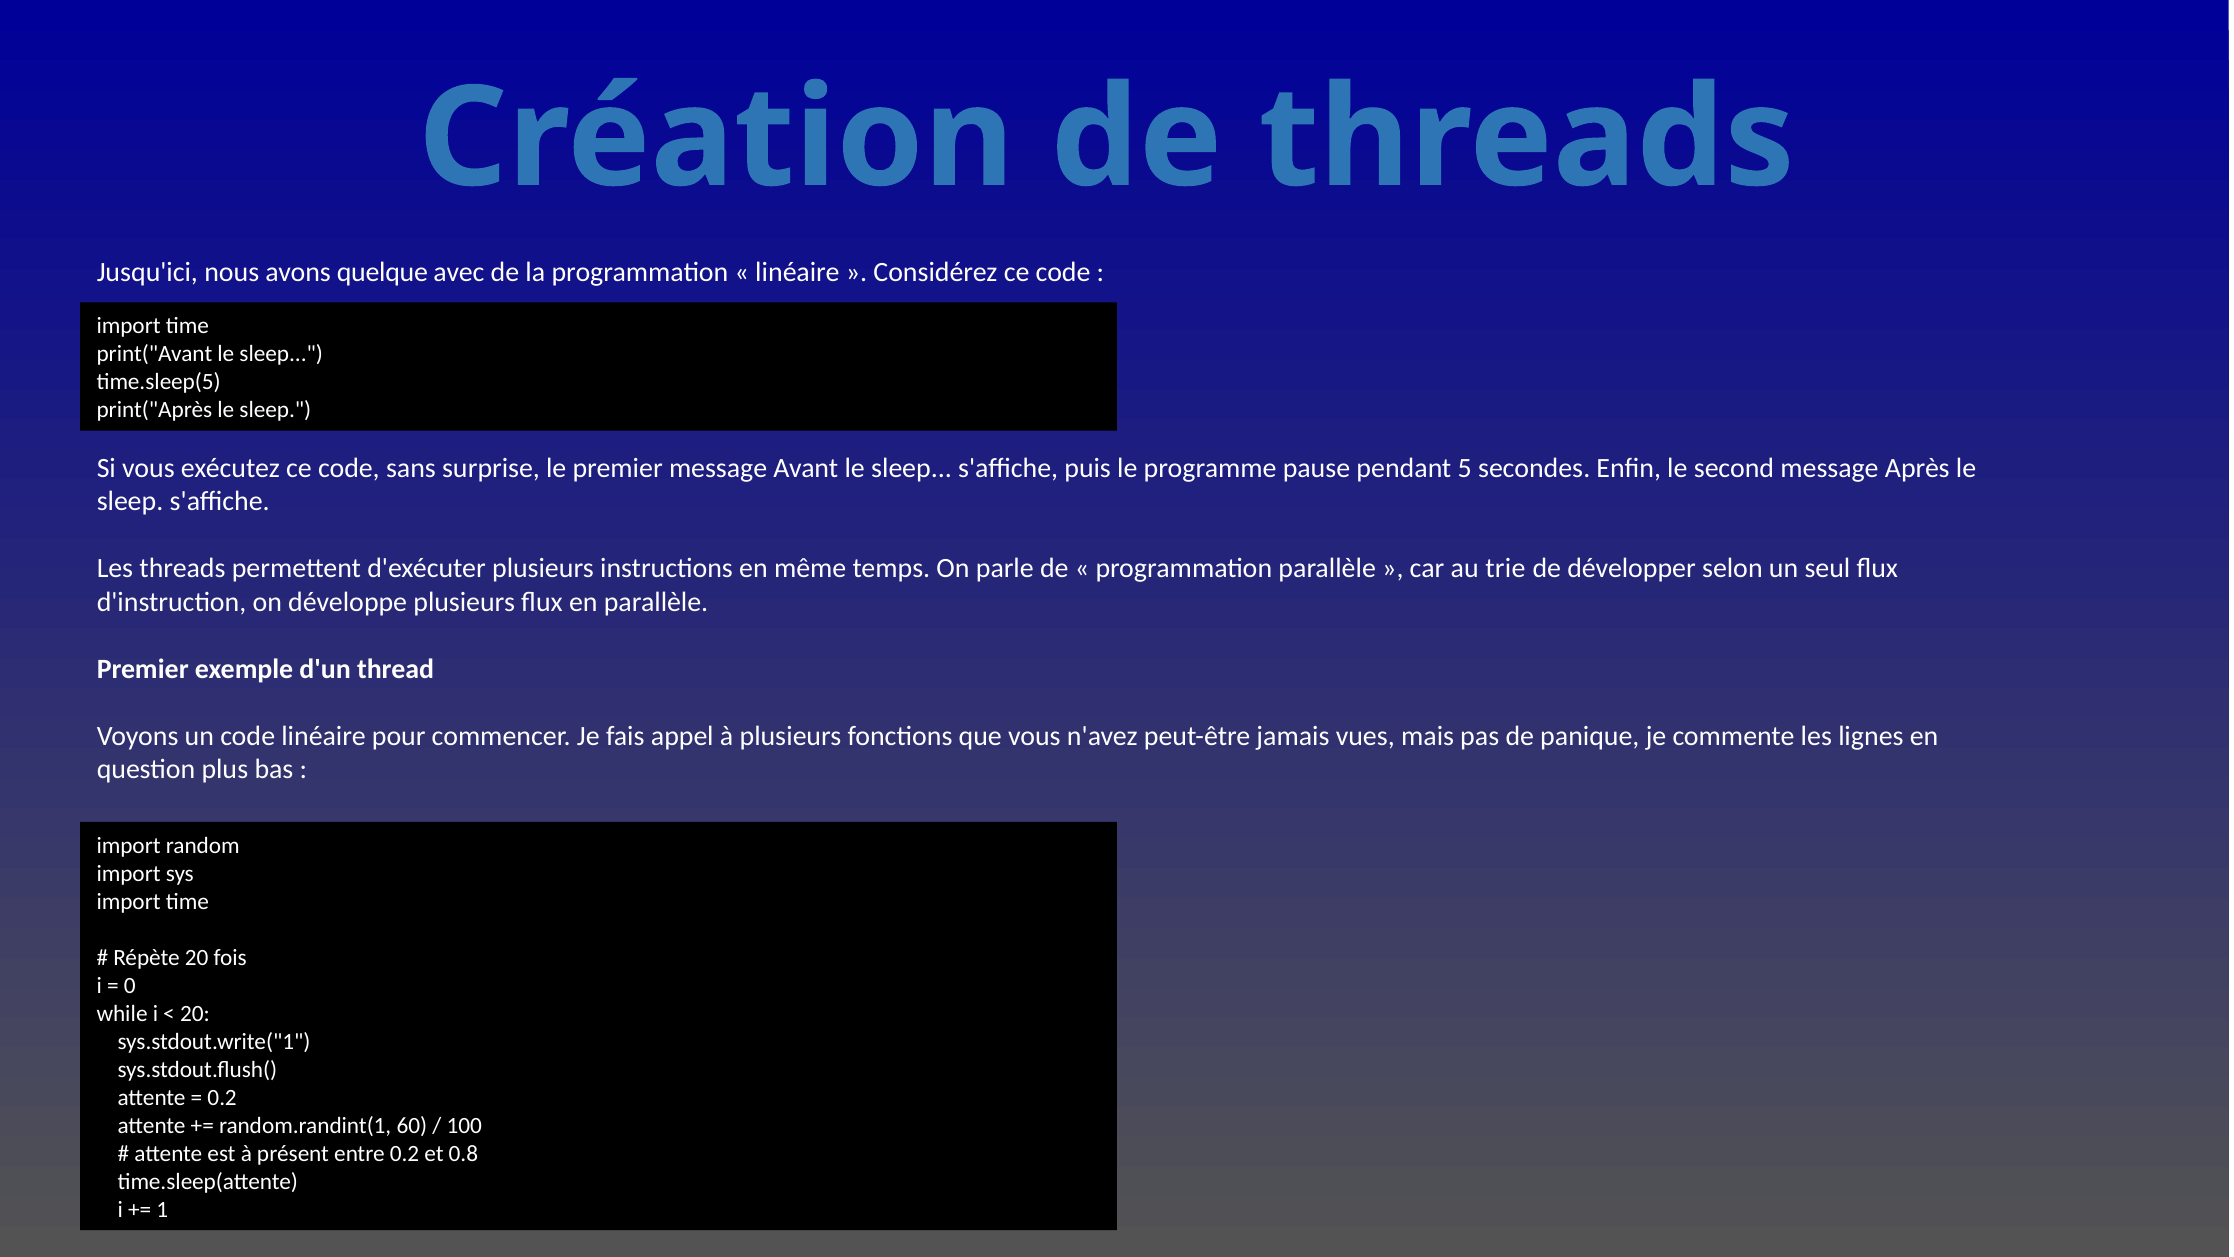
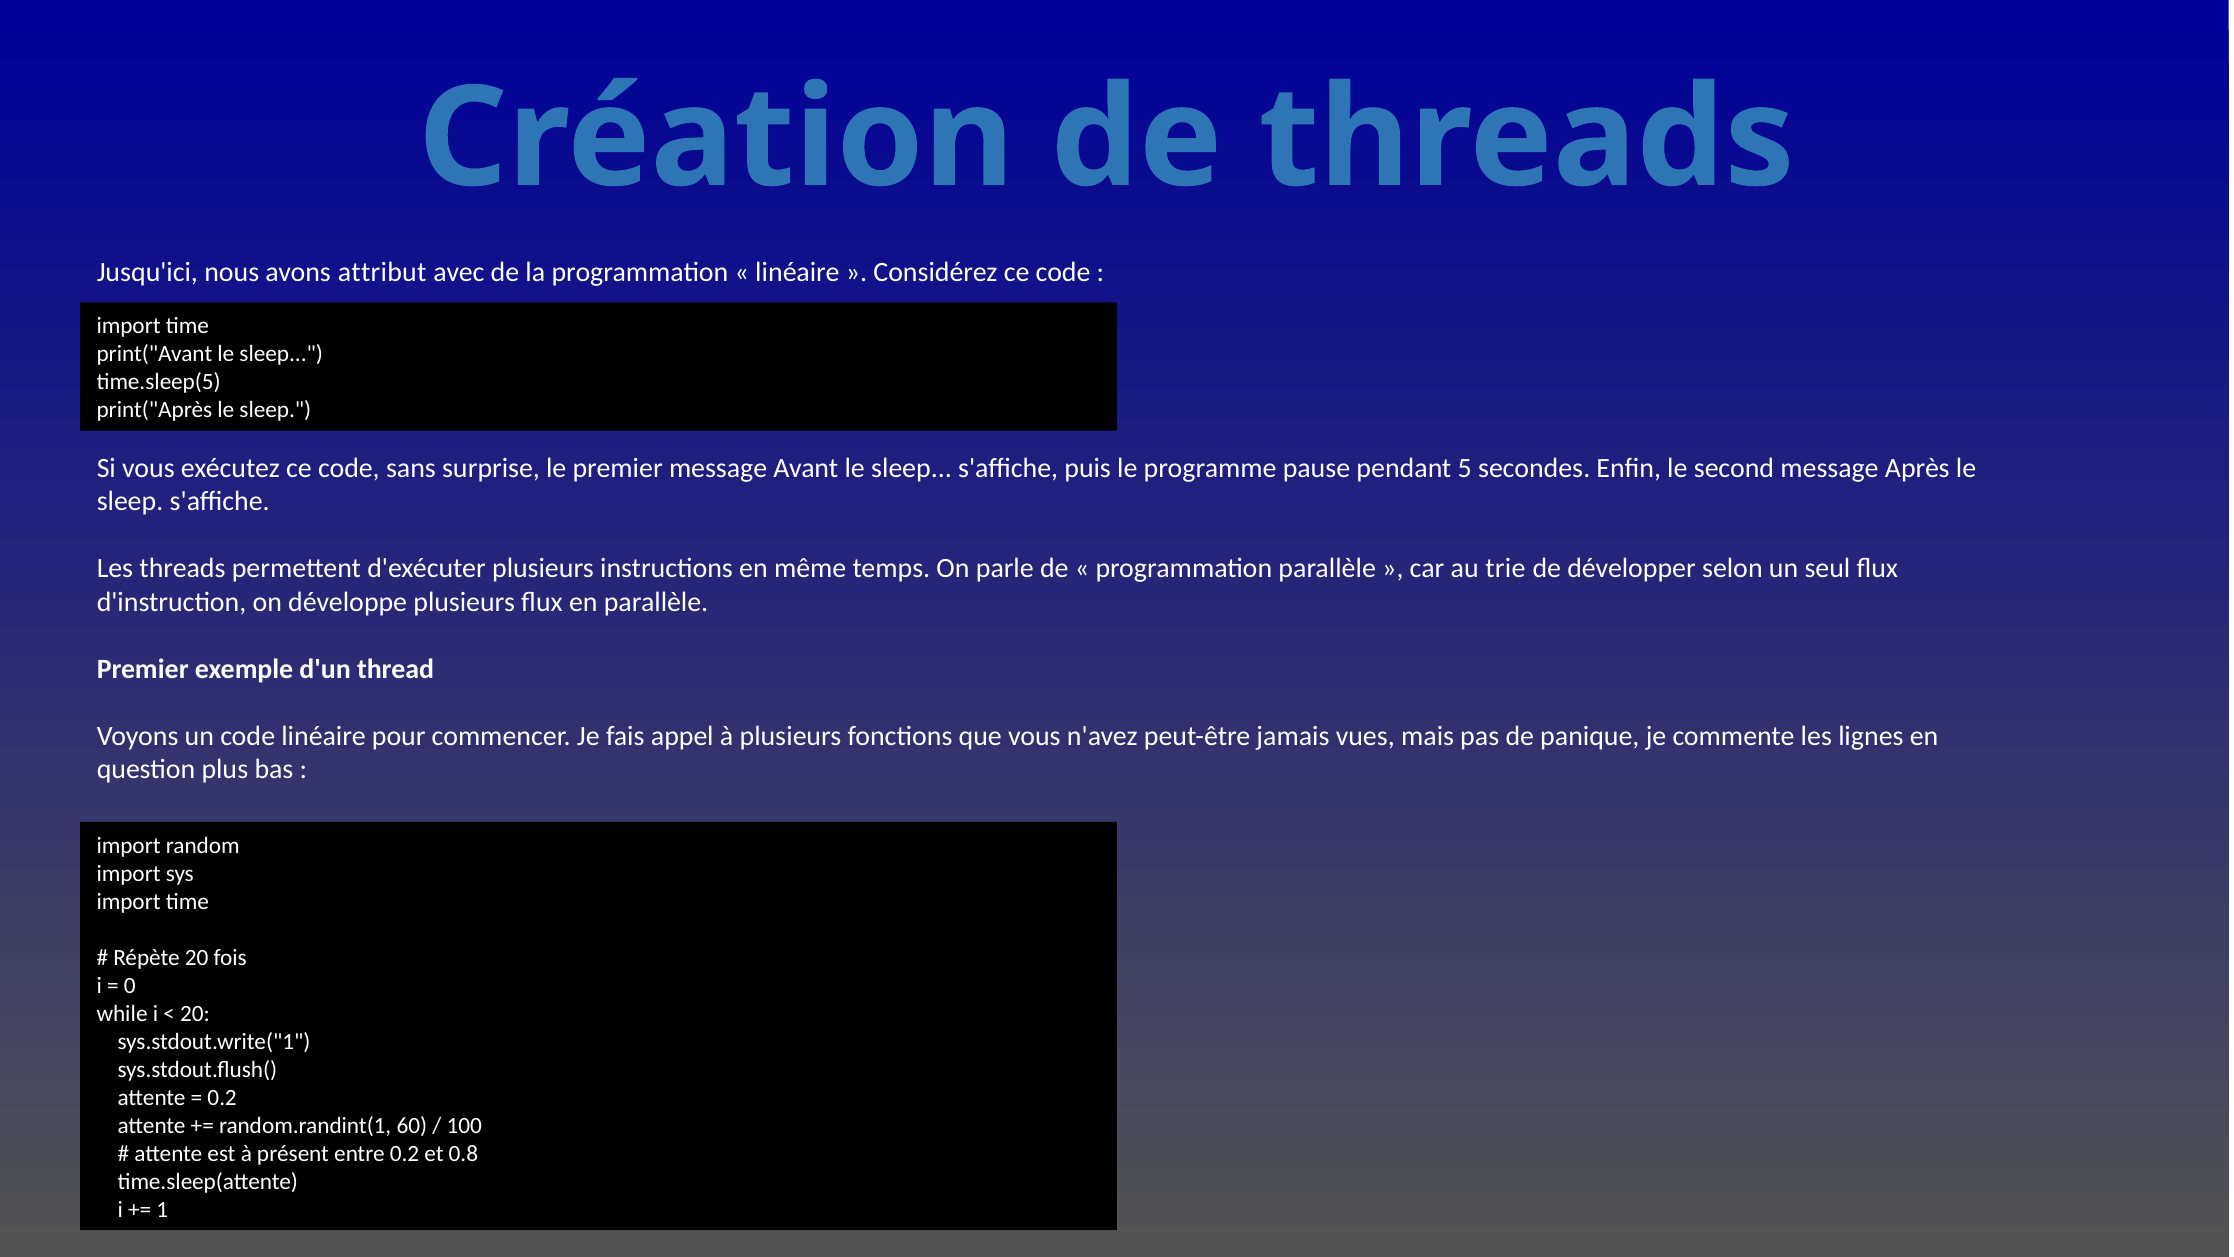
quelque: quelque -> attribut (382, 272)
